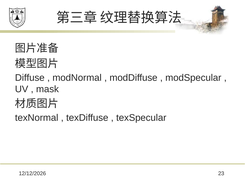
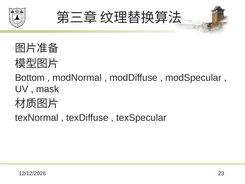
Diffuse: Diffuse -> Bottom (30, 78)
